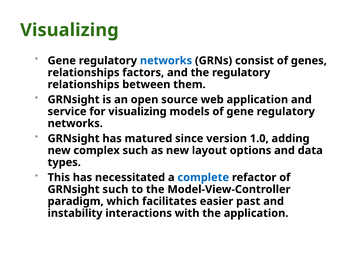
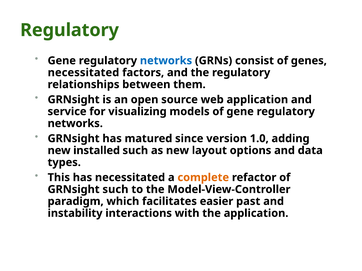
Visualizing: Visualizing -> Regulatory (70, 30)
relationships: relationships -> necessitated (83, 73)
complex: complex -> installed (97, 151)
complete colour: blue -> orange (203, 178)
